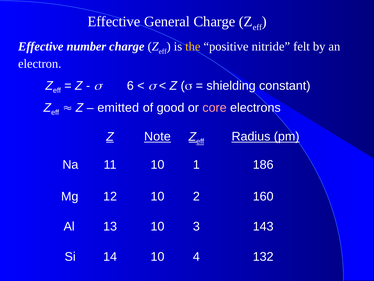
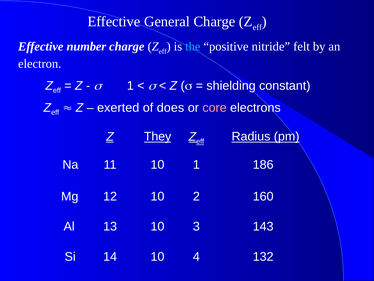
the colour: yellow -> light blue (193, 47)
s 6: 6 -> 1 (130, 86)
emitted: emitted -> exerted (118, 108)
good: good -> does (170, 108)
Note: Note -> They (158, 136)
